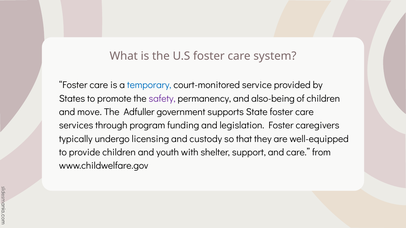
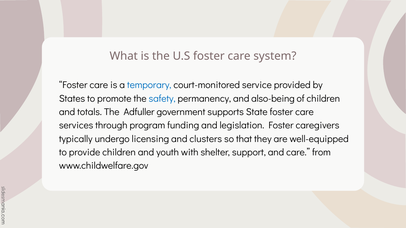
safety colour: purple -> blue (162, 99)
move: move -> totals (90, 112)
custody: custody -> clusters (206, 139)
